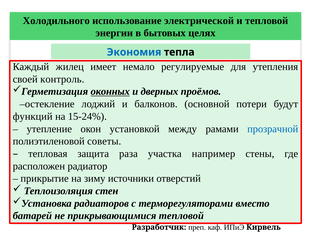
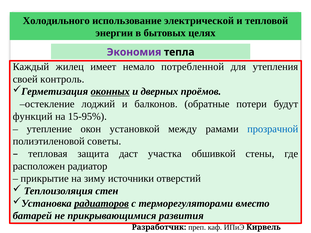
Экономия colour: blue -> purple (134, 52)
регулируемые: регулируемые -> потребленной (193, 67)
основной: основной -> обратные (207, 104)
15-24%: 15-24% -> 15-95% (87, 117)
раза: раза -> даст (128, 154)
например: например -> обшивкой (214, 154)
радиаторов underline: none -> present (102, 204)
прикрывающимися тепловой: тепловой -> развития (181, 216)
